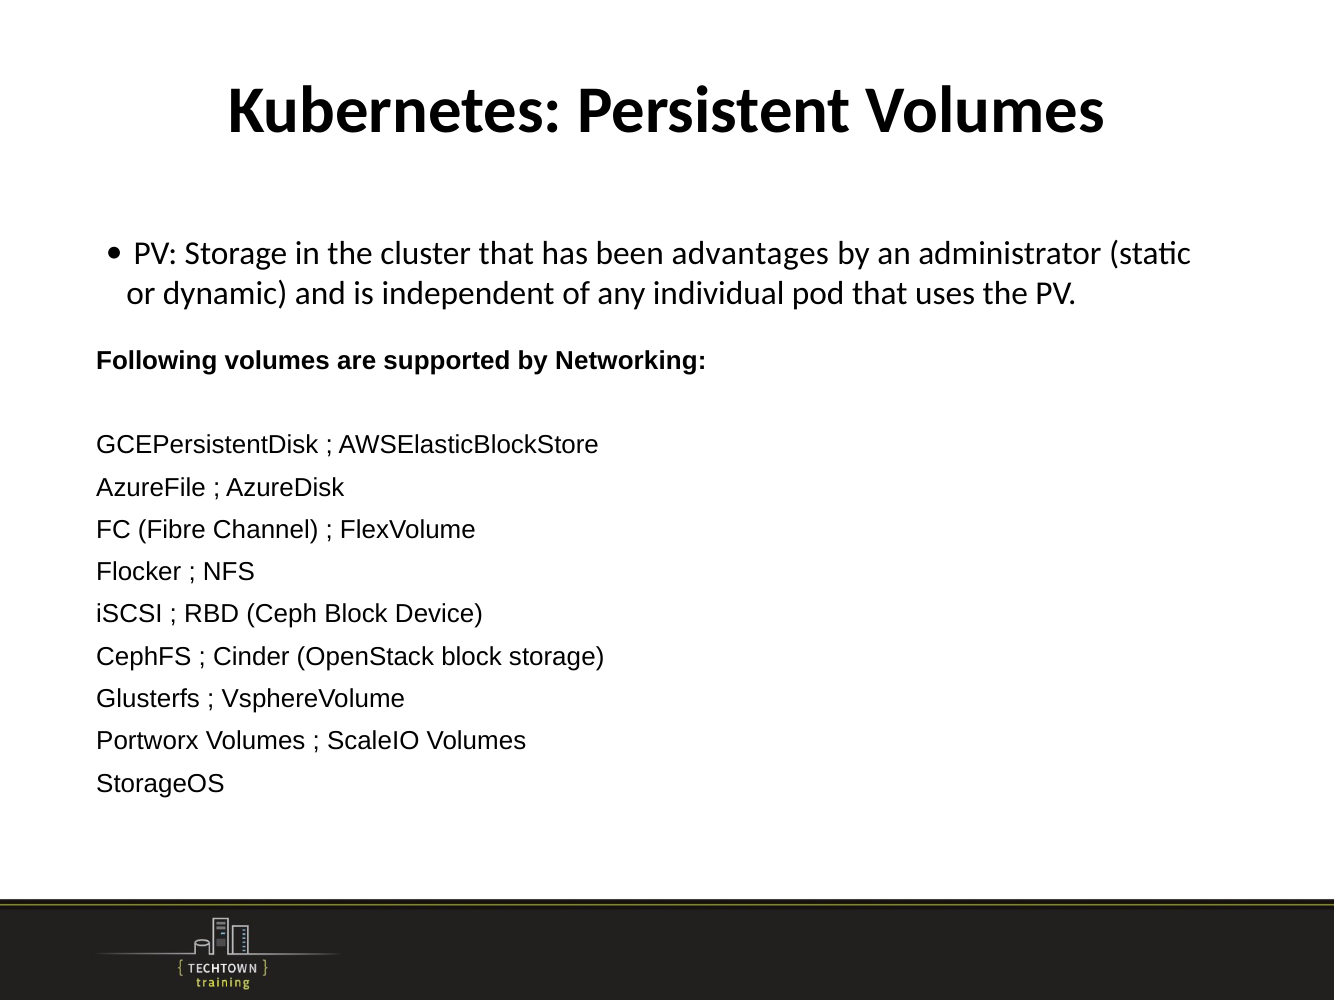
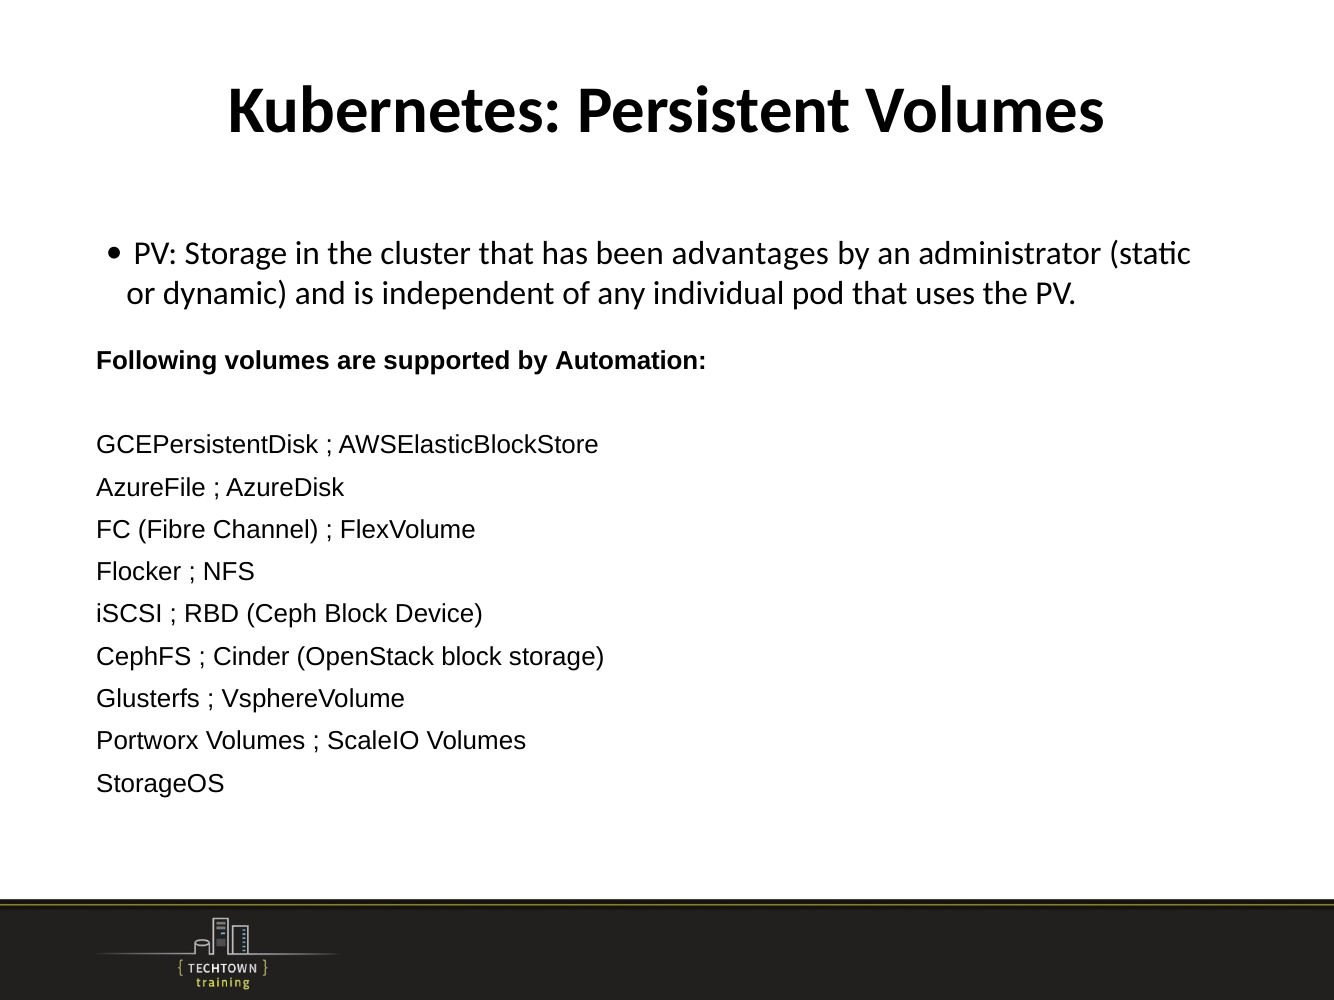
Networking: Networking -> Automation (631, 361)
